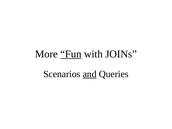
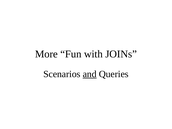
Fun underline: present -> none (71, 54)
